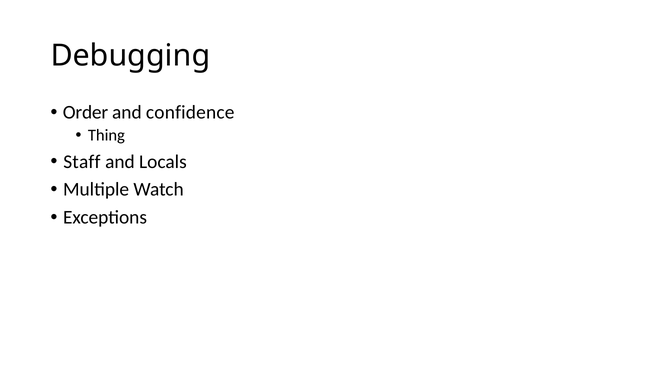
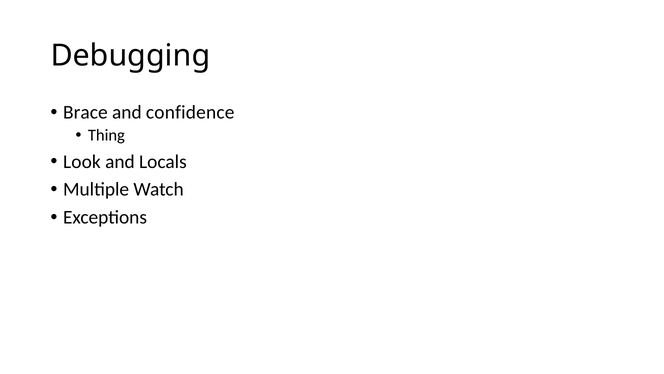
Order: Order -> Brace (85, 112)
Staff: Staff -> Look (82, 161)
